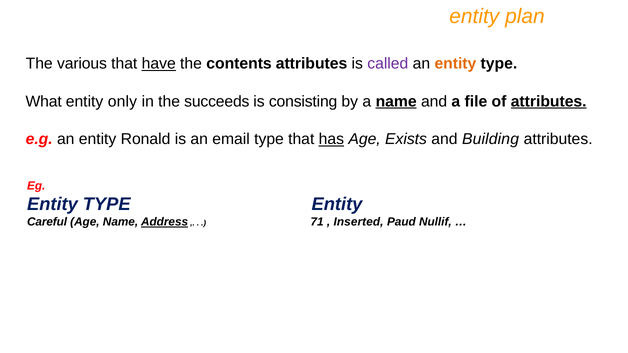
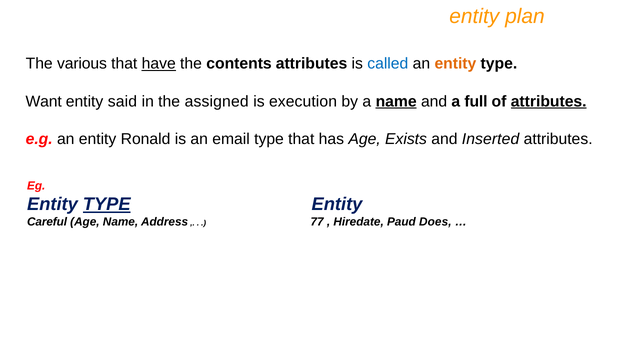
called colour: purple -> blue (388, 64)
What: What -> Want (44, 102)
only: only -> said (122, 102)
succeeds: succeeds -> assigned (217, 102)
consisting: consisting -> execution (303, 102)
file: file -> full (476, 102)
has underline: present -> none (331, 139)
Building: Building -> Inserted (491, 139)
TYPE underline: none -> present (107, 205)
Address underline: present -> none (165, 222)
71: 71 -> 77 (317, 222)
Inserted: Inserted -> Hiredate (359, 222)
Nullif: Nullif -> Does (435, 222)
